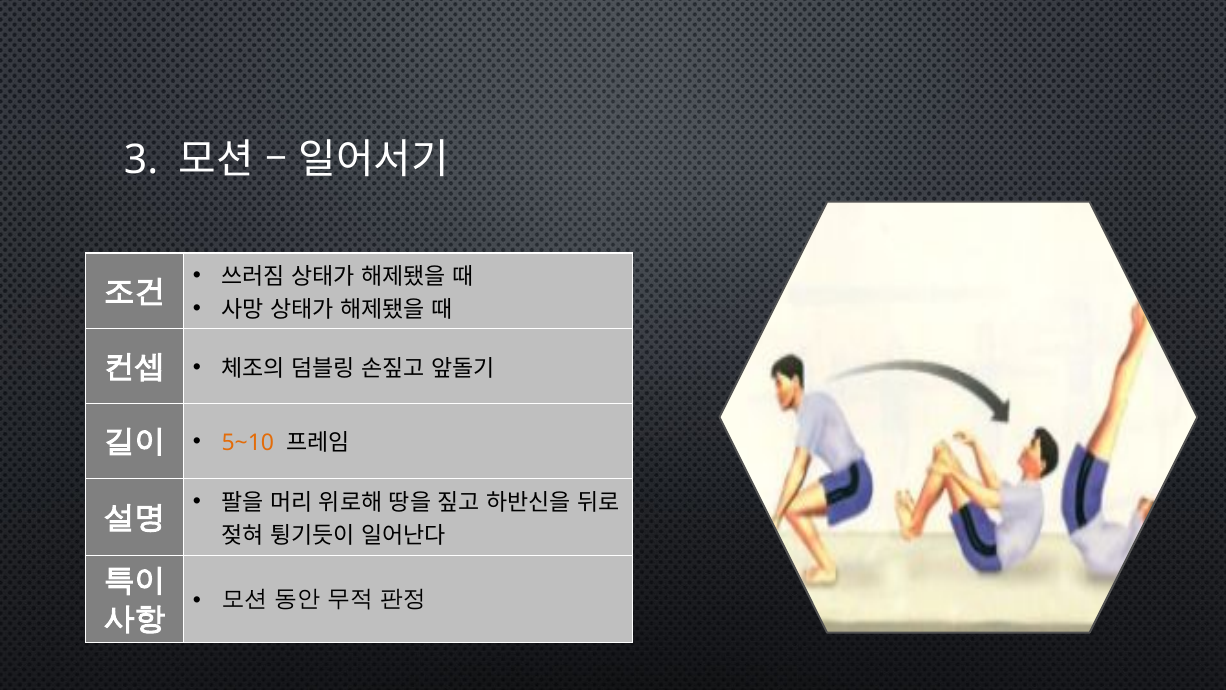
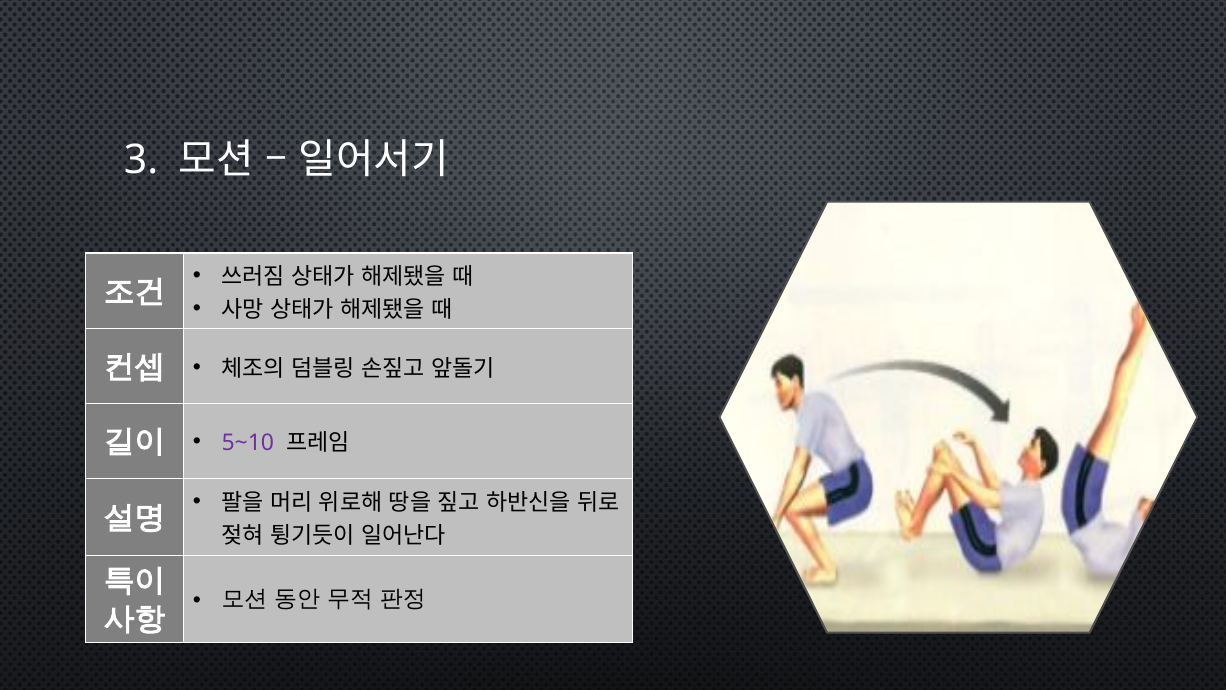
5~10 colour: orange -> purple (248, 443)
